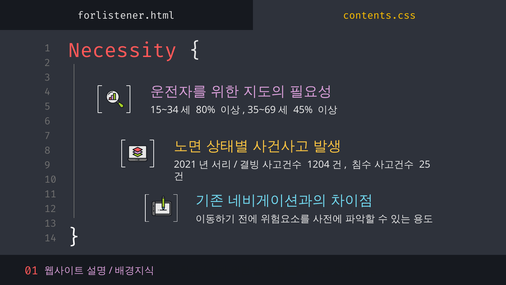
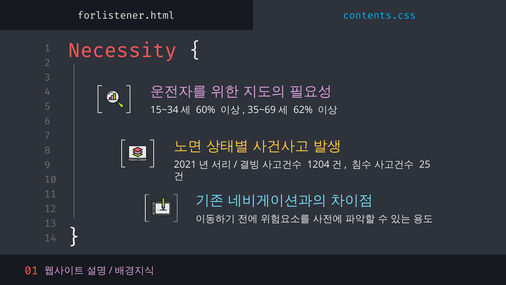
contents.css colour: yellow -> light blue (379, 16)
80%: 80% -> 60% (206, 110)
45%: 45% -> 62% (303, 110)
